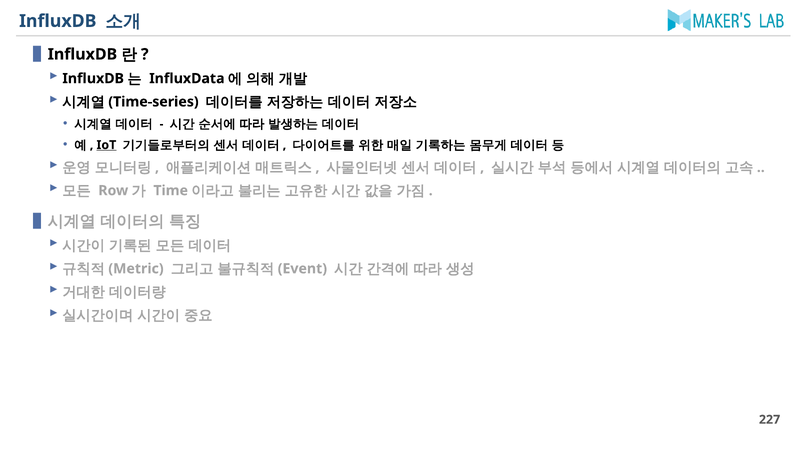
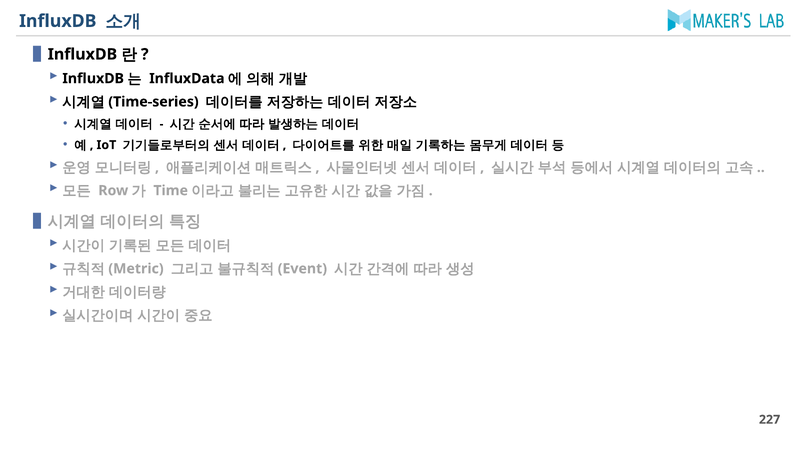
IoT underline: present -> none (106, 145)
